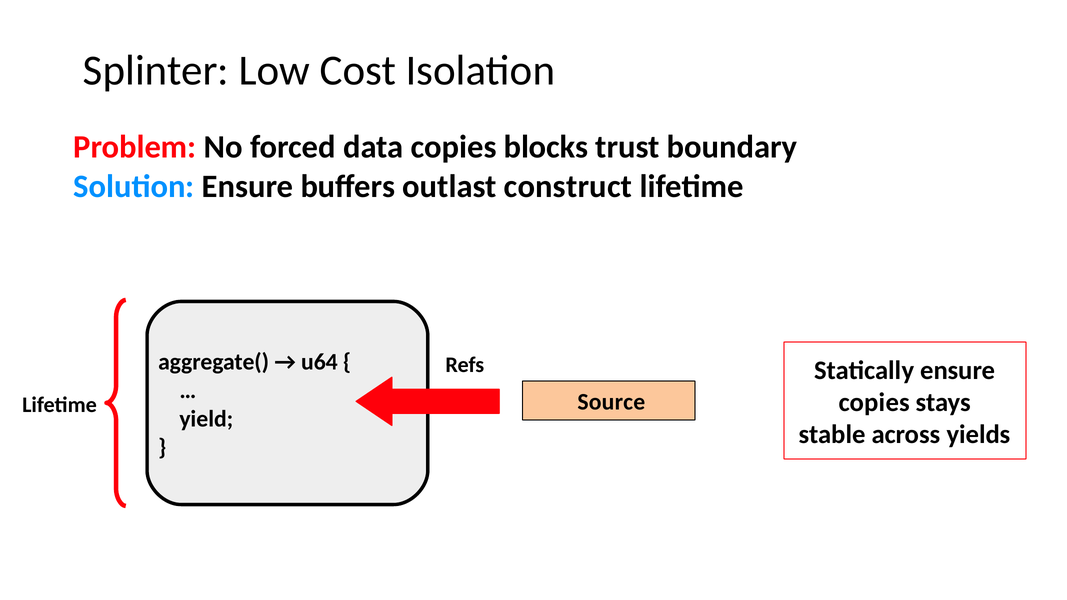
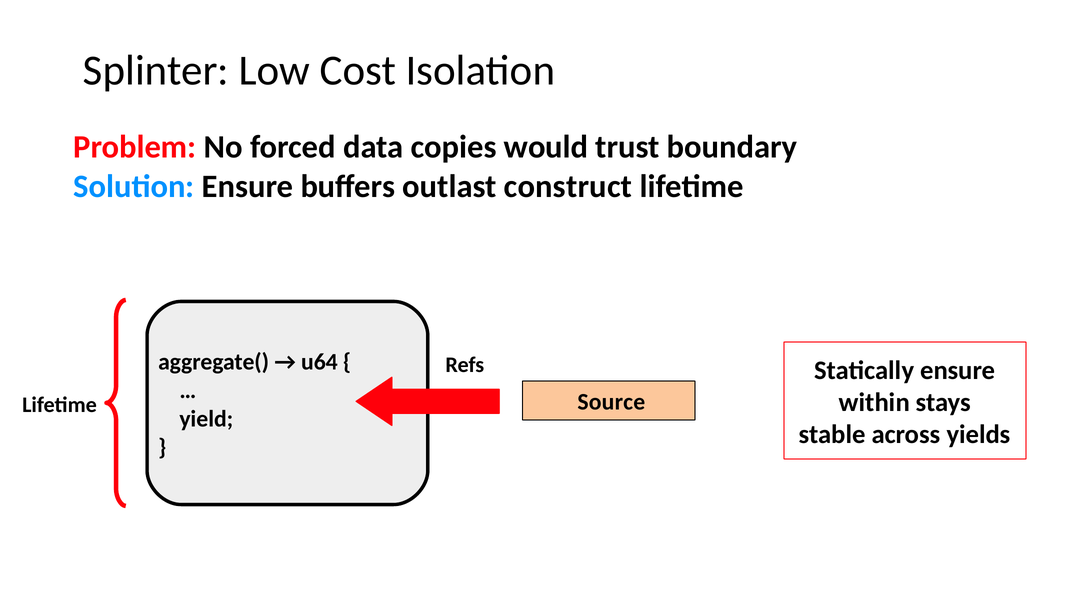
blocks: blocks -> would (546, 147)
copies: copies -> within (874, 403)
